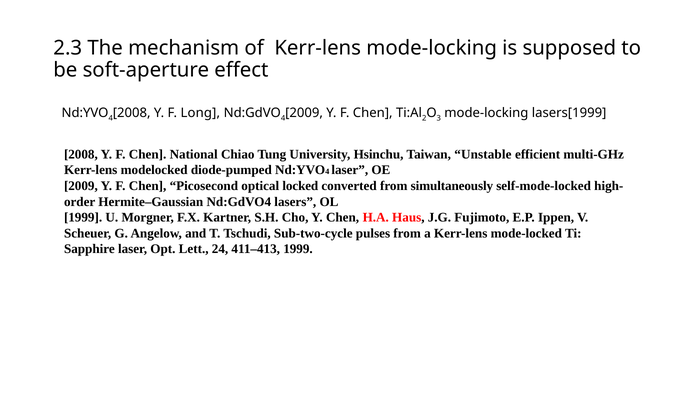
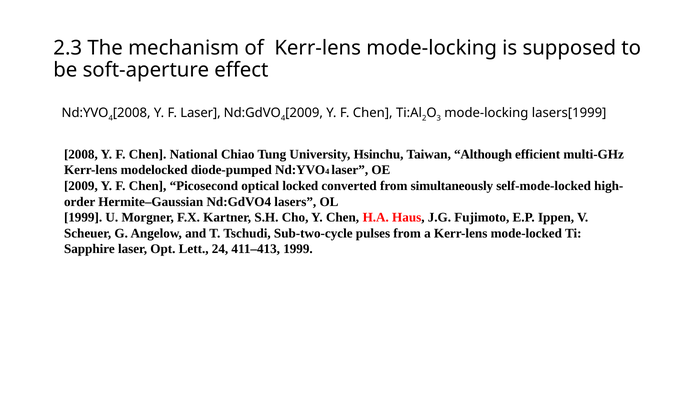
F Long: Long -> Laser (200, 113)
Unstable: Unstable -> Although (483, 154)
